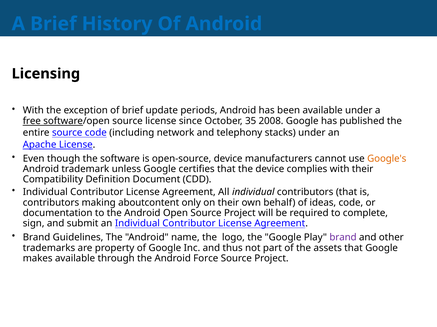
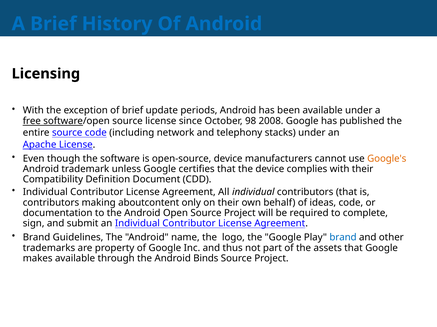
35: 35 -> 98 (251, 121)
brand colour: purple -> blue (343, 238)
Force: Force -> Binds (206, 259)
